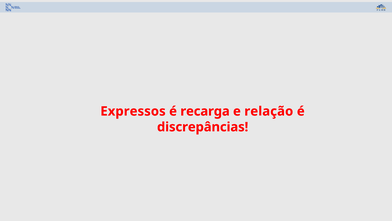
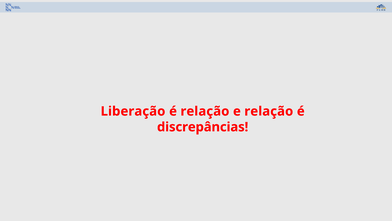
Expressos: Expressos -> Liberação (133, 111)
é recarga: recarga -> relação (205, 111)
